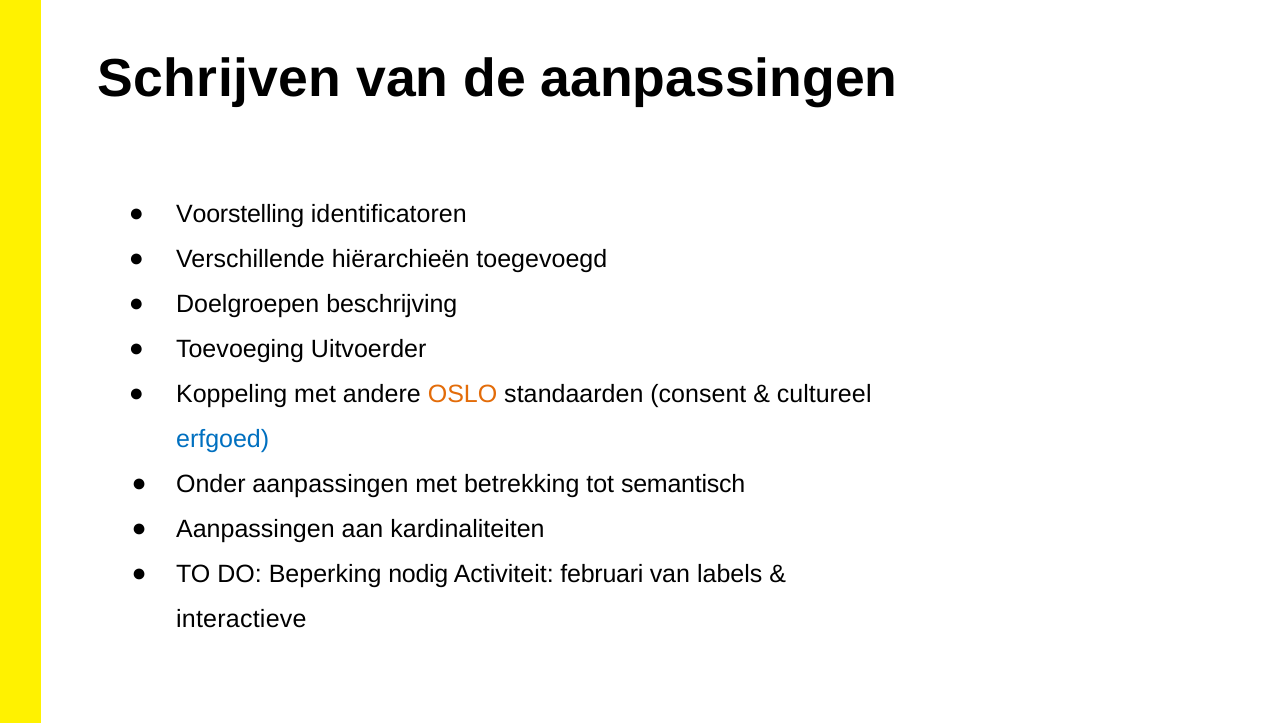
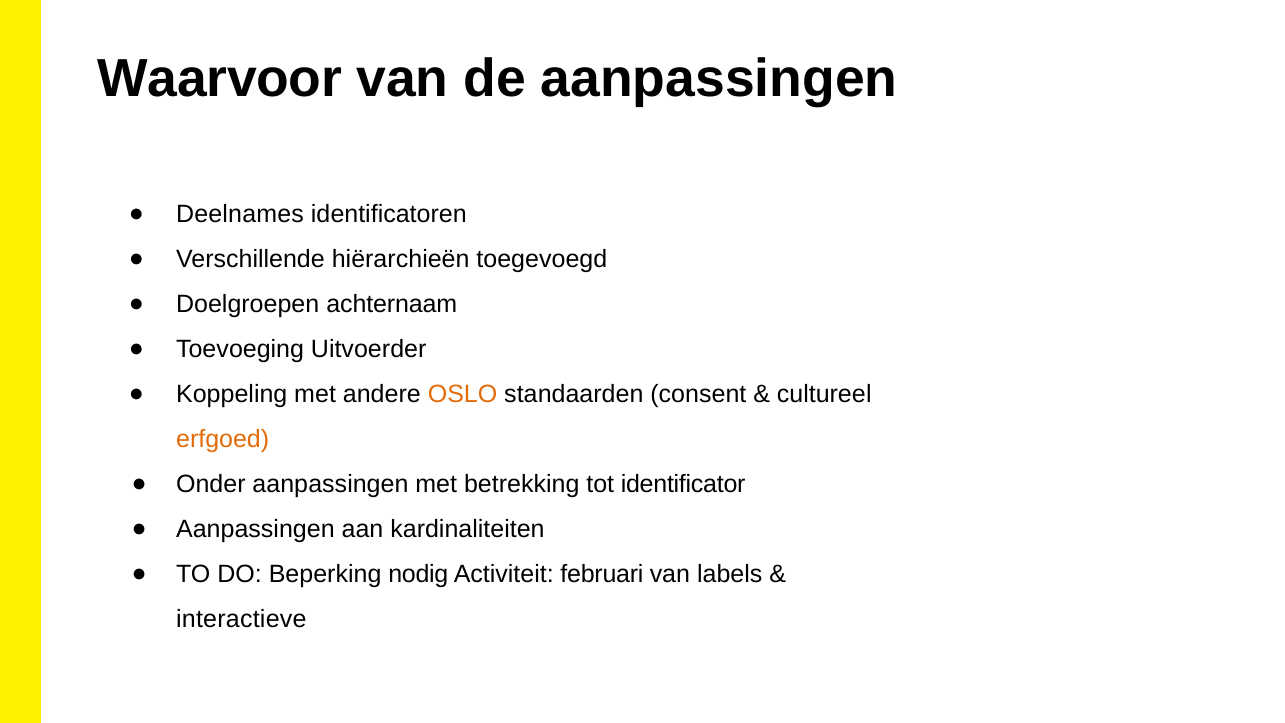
Schrijven: Schrijven -> Waarvoor (220, 79)
Voorstelling: Voorstelling -> Deelnames (240, 214)
beschrijving: beschrijving -> achternaam (392, 304)
erfgoed colour: blue -> orange (223, 439)
semantisch: semantisch -> identificator (683, 484)
